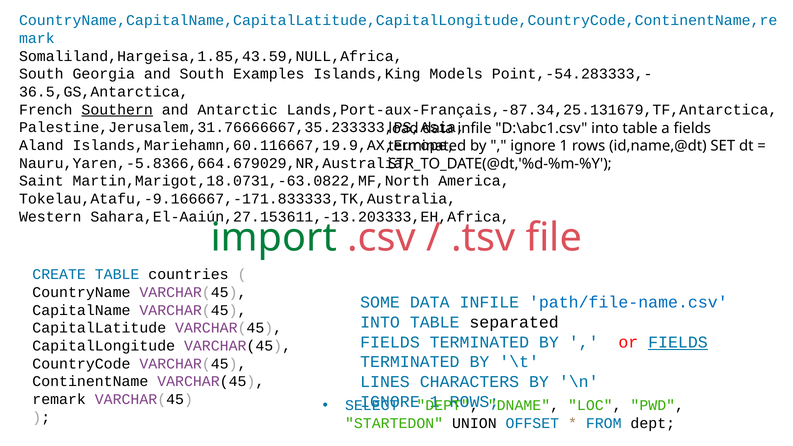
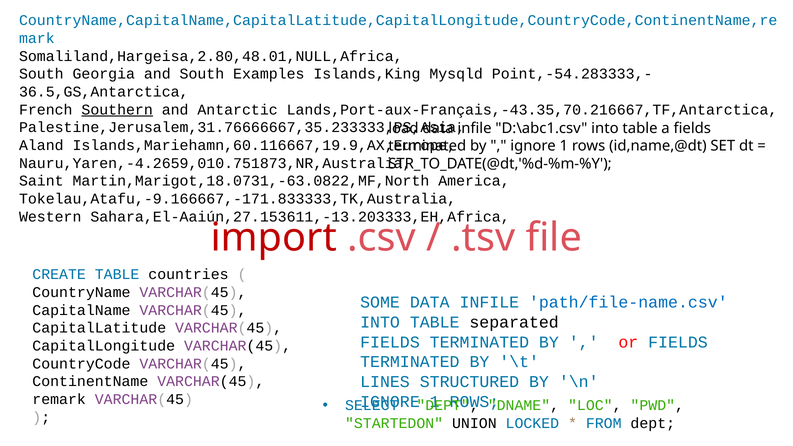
Somaliland,Hargeisa,1.85,43.59,NULL,Africa: Somaliland,Hargeisa,1.85,43.59,NULL,Africa -> Somaliland,Hargeisa,2.80,48.01,NULL,Africa (211, 56)
Models: Models -> Mysqld (456, 74)
Lands,Port-aux-Français,-87.34,25.131679,TF,Antarctica: Lands,Port-aux-Français,-87.34,25.131679,TF,Antarctica -> Lands,Port-aux-Français,-43.35,70.216667,TF,Antarctica (532, 110)
Nauru,Yaren,-5.8366,664.679029,NR,Australia: Nauru,Yaren,-5.8366,664.679029,NR,Australia -> Nauru,Yaren,-4.2659,010.751873,NR,Australia (215, 163)
import colour: green -> red (274, 237)
FIELDS underline: present -> none (678, 342)
CHARACTERS: CHARACTERS -> STRUCTURED (469, 382)
OFFSET: OFFSET -> LOCKED (532, 423)
